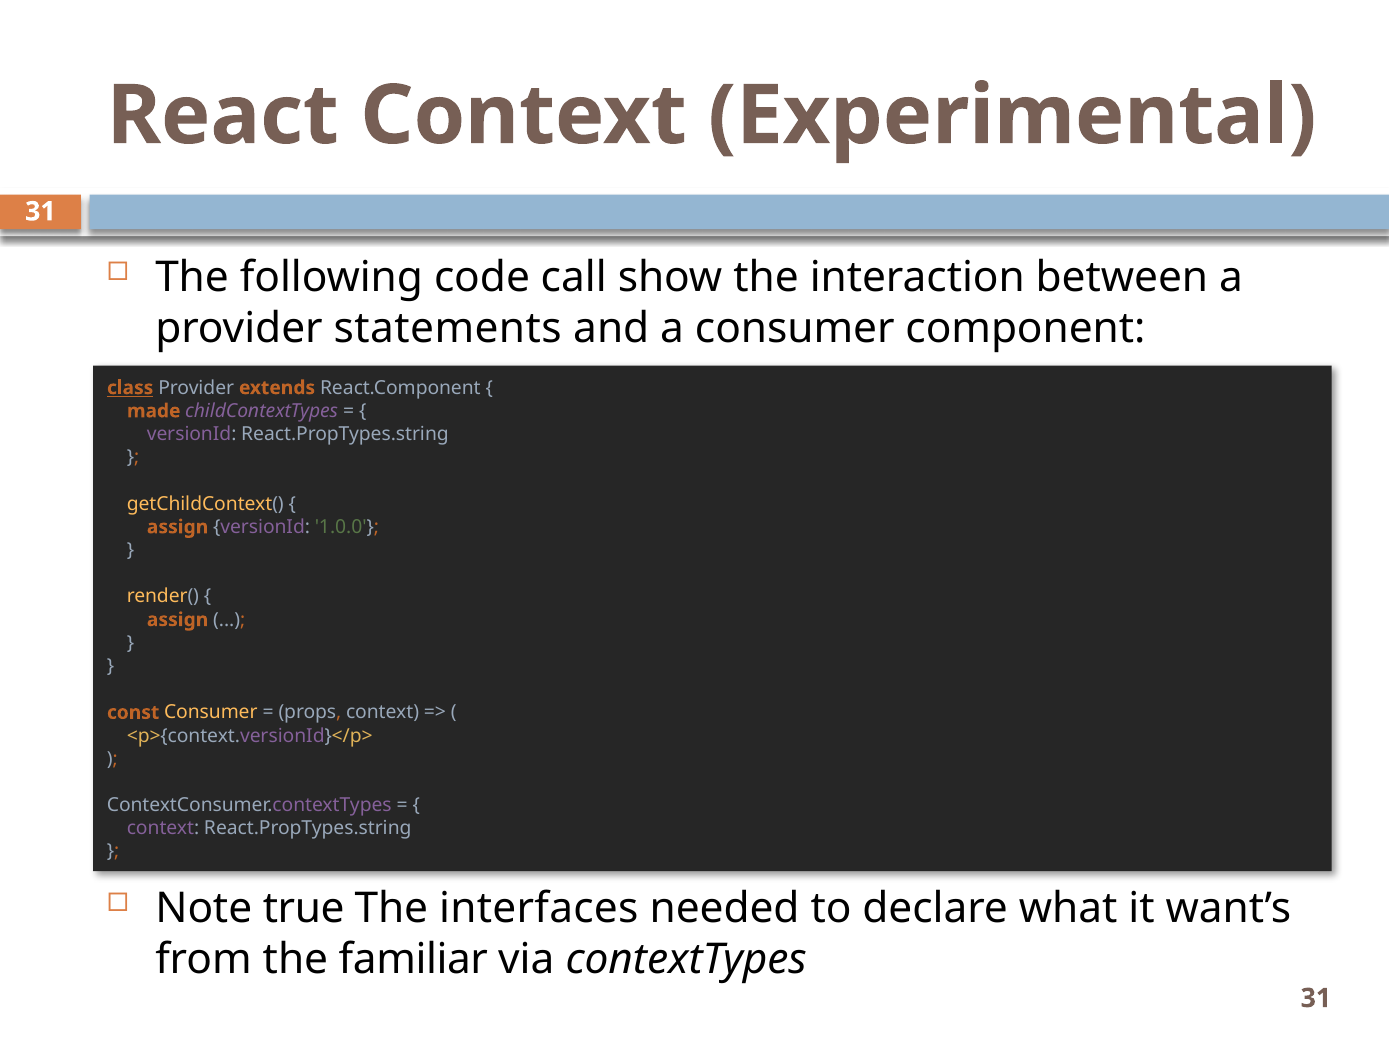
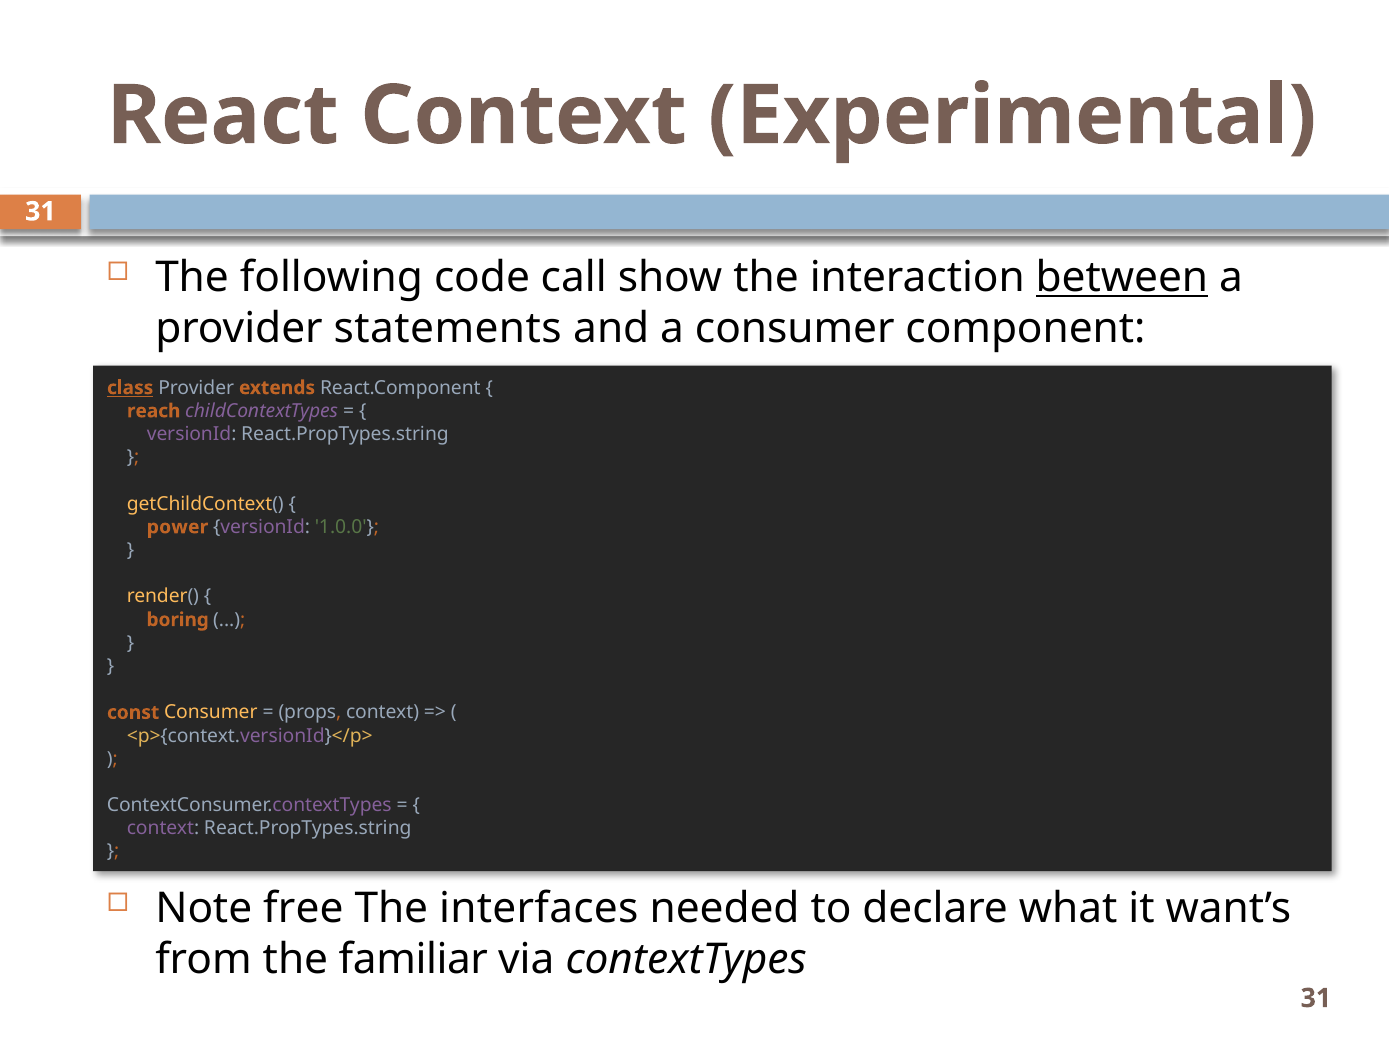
between underline: none -> present (1122, 278)
made: made -> reach (154, 411)
assign: assign -> power (178, 527)
assign: assign -> boring (178, 620)
true: true -> free (303, 909)
